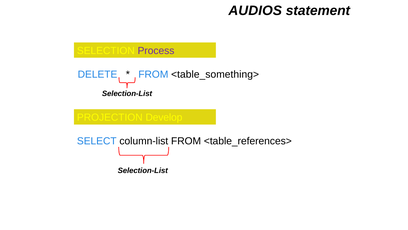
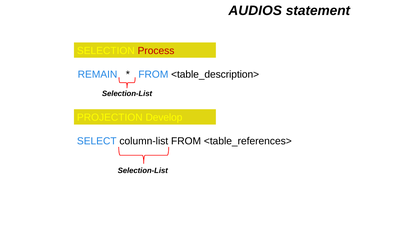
Process colour: purple -> red (156, 51)
DELETE: DELETE -> REMAIN (98, 74)
<table_something>: <table_something> -> <table_description> (215, 74)
